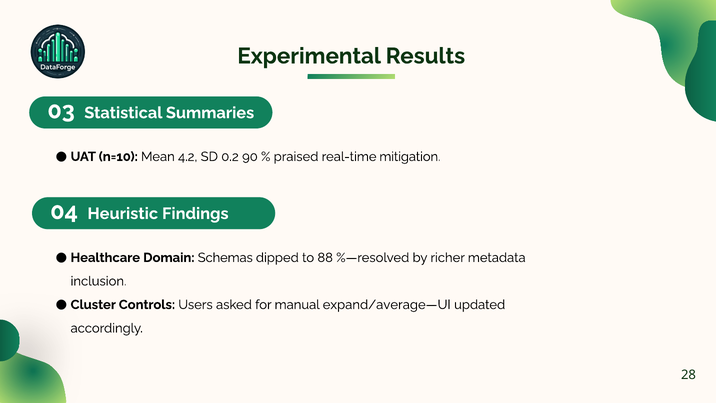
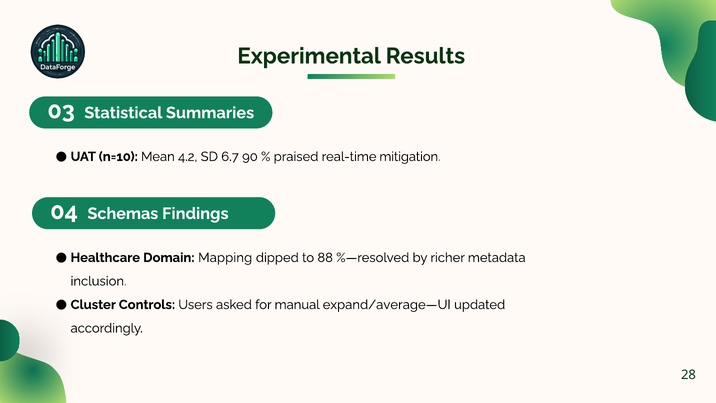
0.2: 0.2 -> 6.7 (230, 157)
Heuristic: Heuristic -> Schemas (123, 214)
Schemas: Schemas -> Mapping (225, 258)
